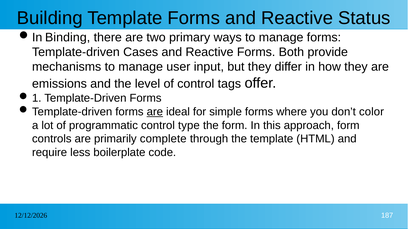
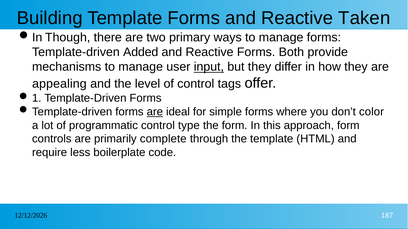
Status: Status -> Taken (364, 18)
Binding: Binding -> Though (68, 37)
Cases: Cases -> Added (141, 52)
input underline: none -> present (209, 67)
emissions: emissions -> appealing (59, 84)
